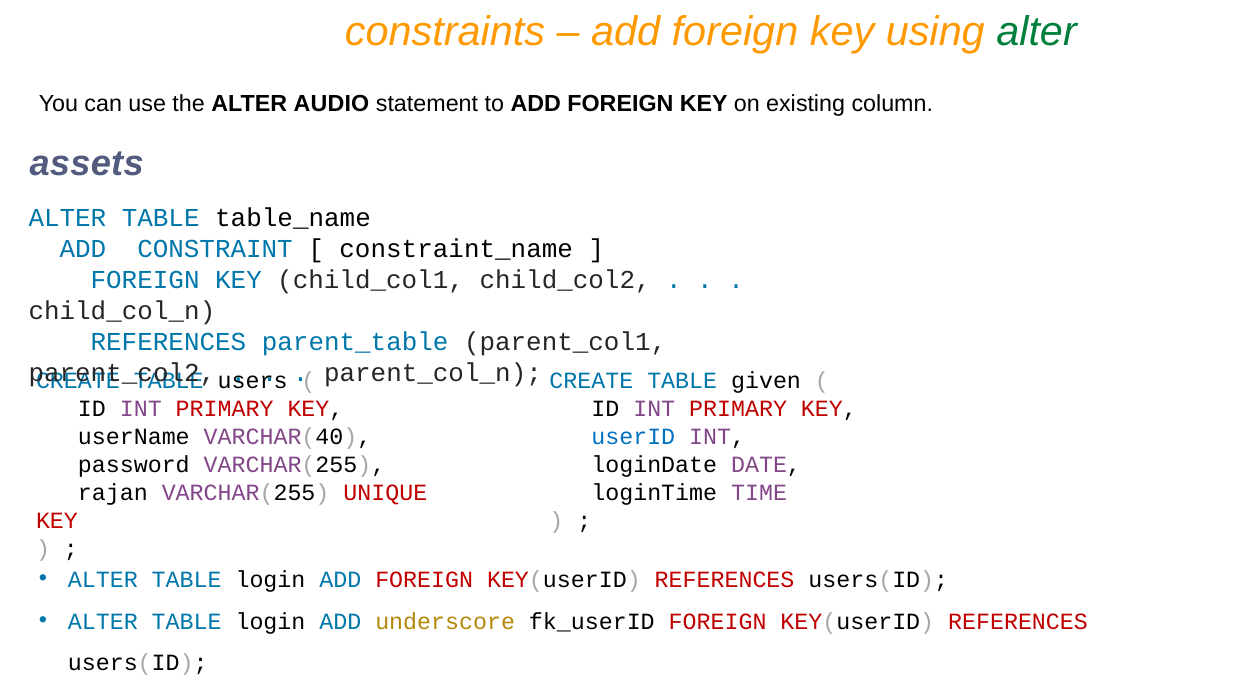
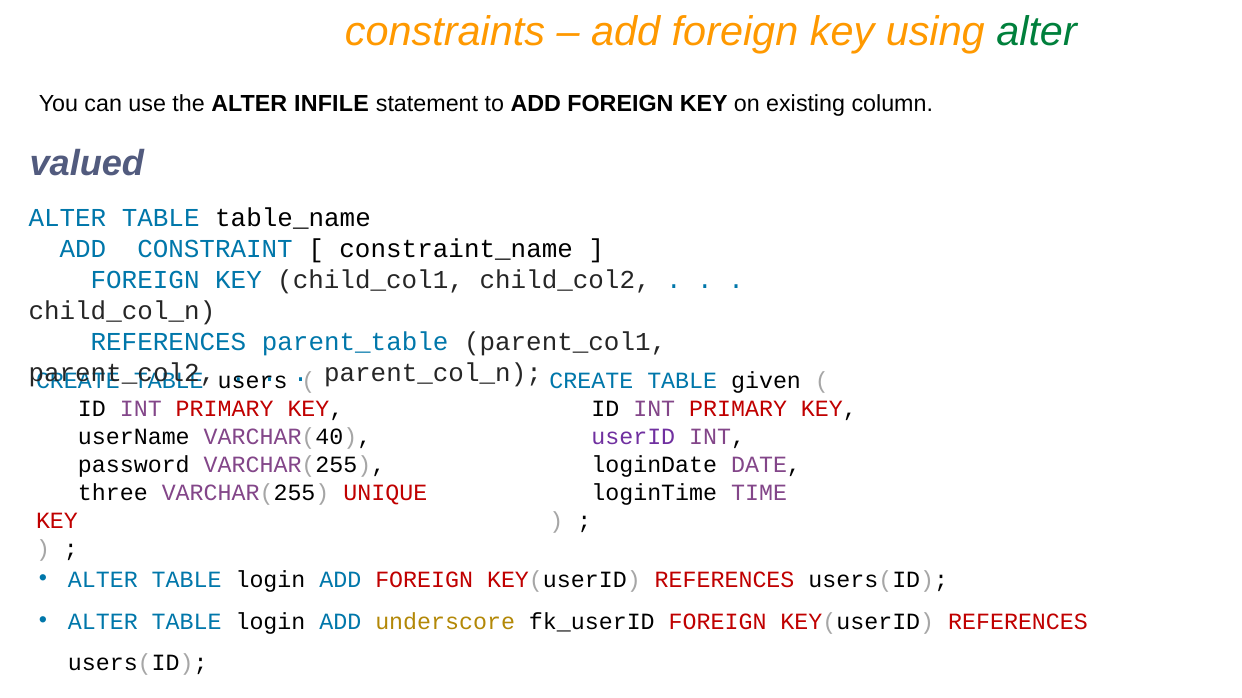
AUDIO: AUDIO -> INFILE (331, 103)
assets: assets -> valued (87, 163)
userID colour: blue -> purple (633, 437)
rajan: rajan -> three (113, 493)
